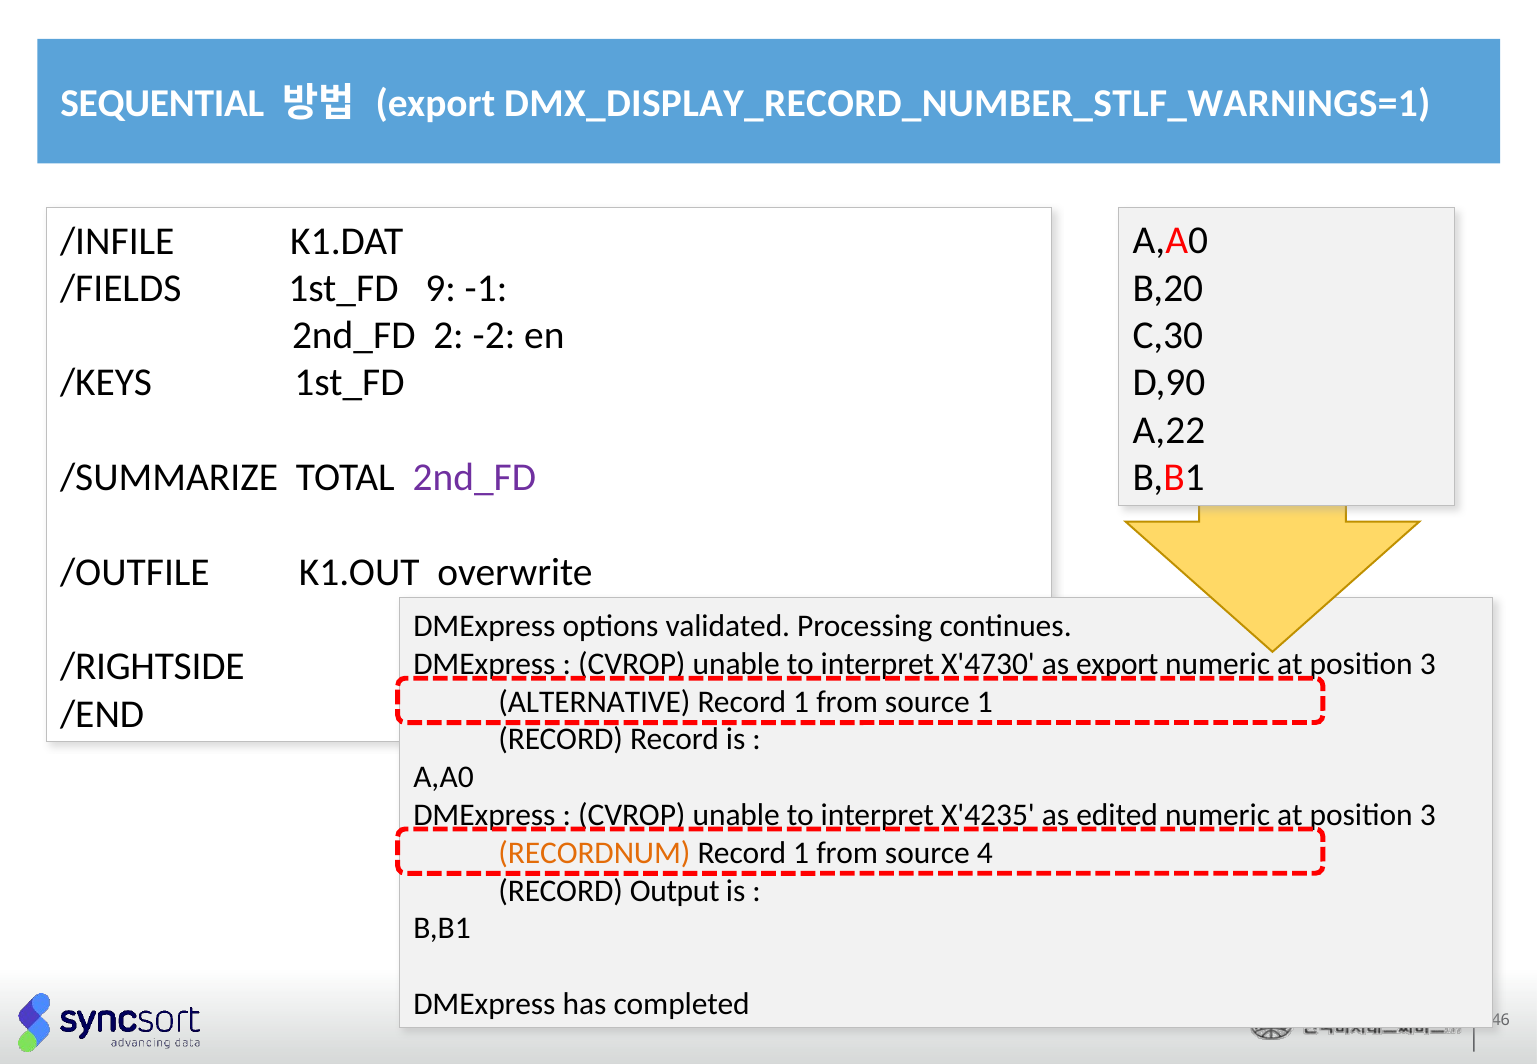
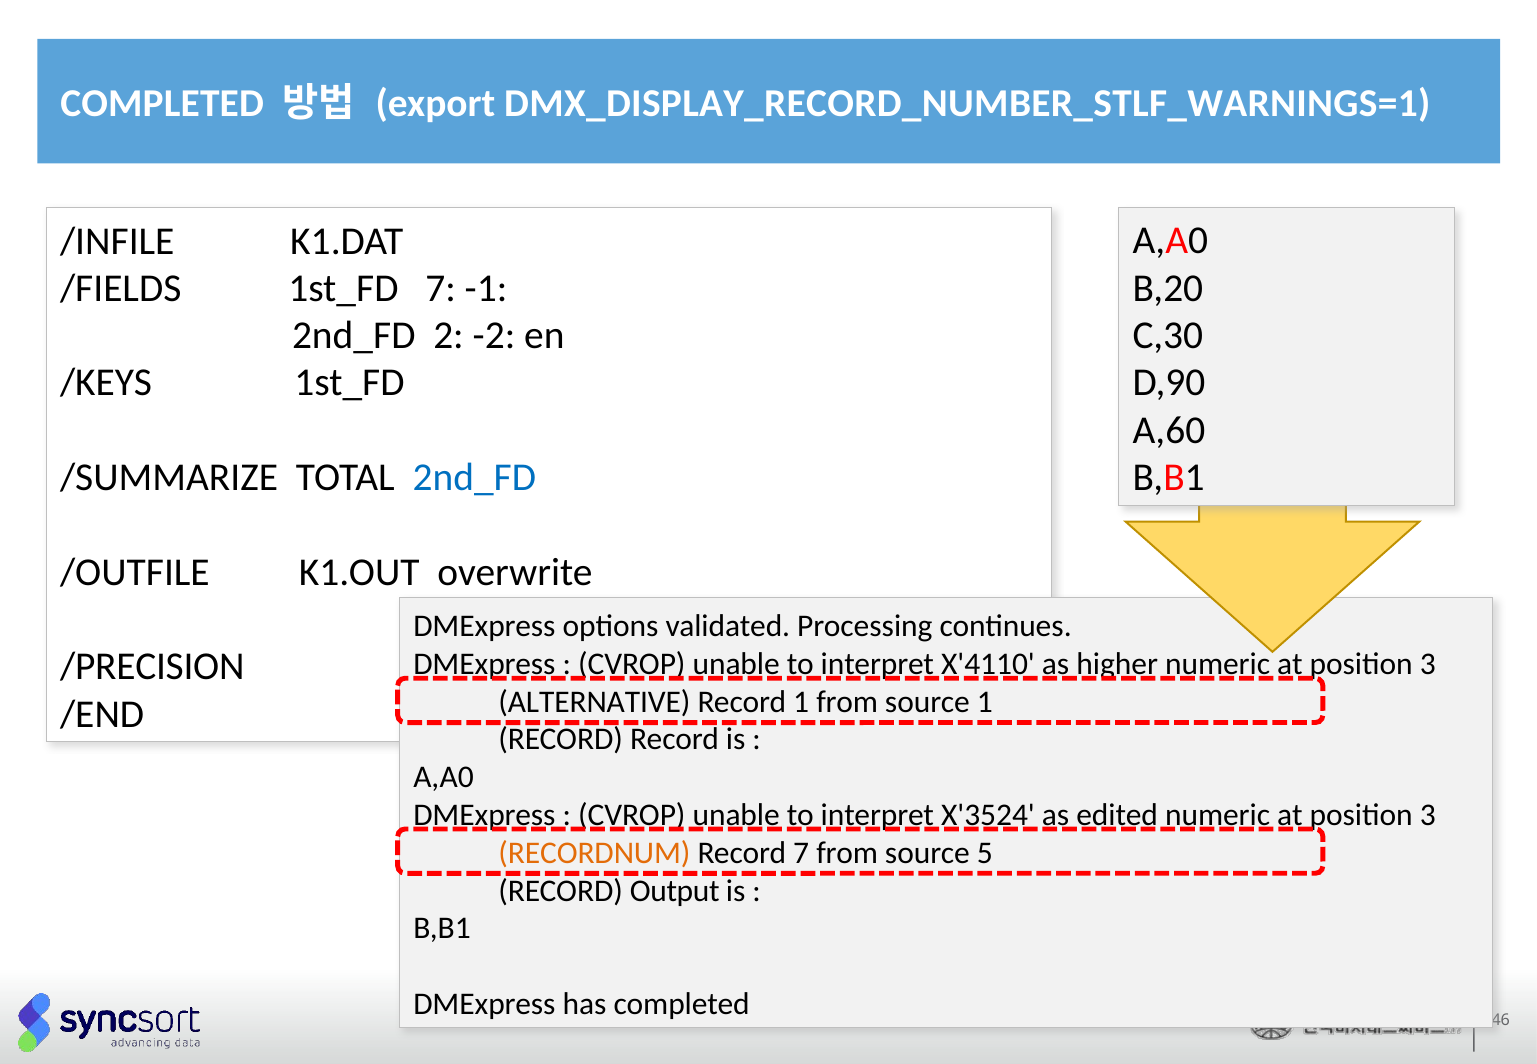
SEQUENTIAL: SEQUENTIAL -> COMPLETED (162, 104)
1st_FD 9: 9 -> 7 (441, 288)
A,22: A,22 -> A,60 (1169, 430)
2nd_FD colour: purple -> blue (474, 478)
/RIGHTSIDE: /RIGHTSIDE -> /PRECISION (152, 667)
X'4730: X'4730 -> X'4110 (988, 664)
as export: export -> higher (1117, 664)
X'4235: X'4235 -> X'3524 (988, 815)
1: 1 -> 7 (801, 853)
4: 4 -> 5 (985, 853)
